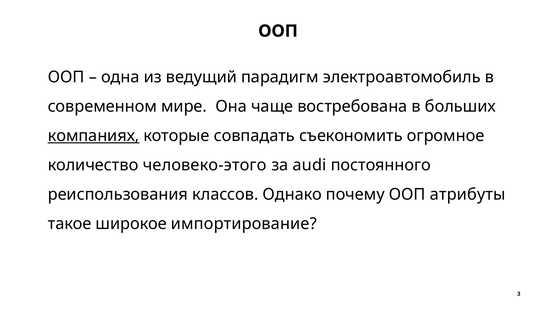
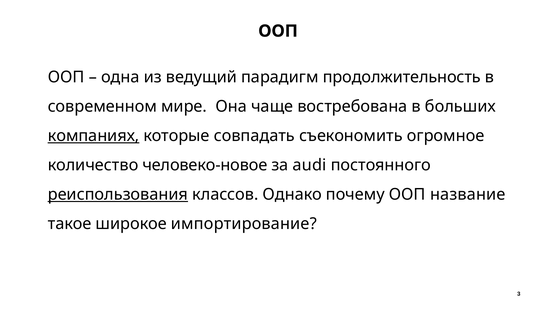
электроавтомобиль: электроавтомобиль -> продолжительность (402, 77)
человеко-этого: человеко-этого -> человеко-новое (205, 165)
реиспользования underline: none -> present (118, 194)
атрибуты: атрибуты -> название (468, 194)
